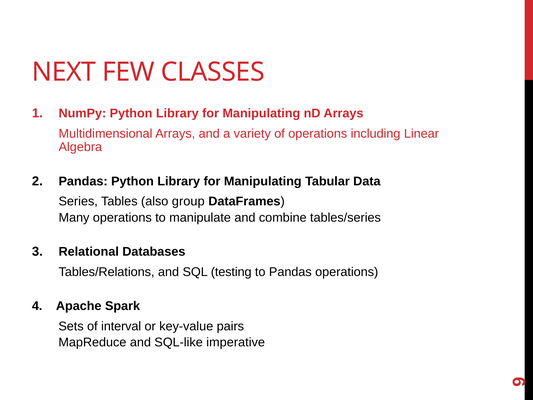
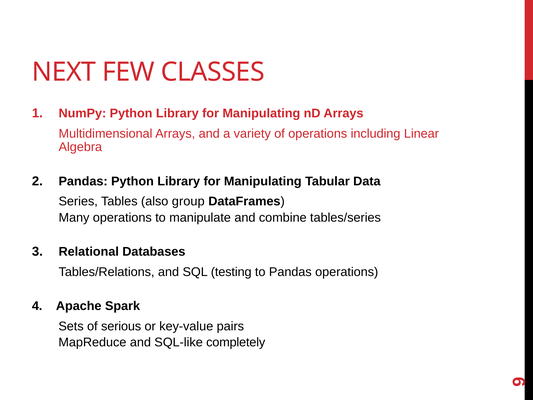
interval: interval -> serious (121, 326)
imperative: imperative -> completely (236, 342)
